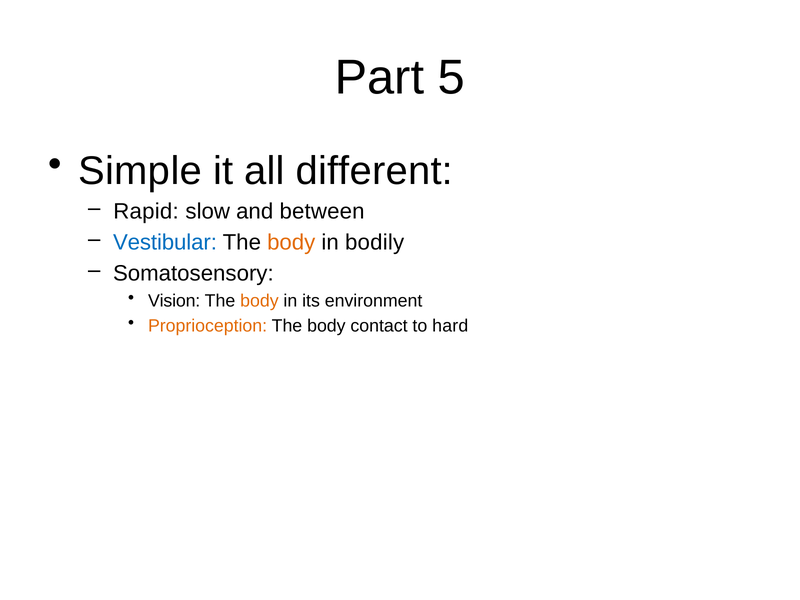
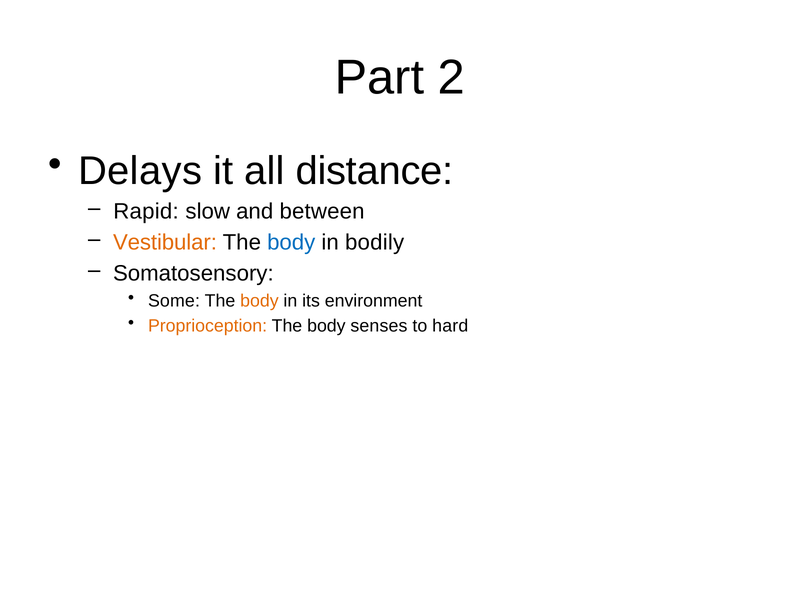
5: 5 -> 2 (451, 77)
Simple: Simple -> Delays (140, 171)
different: different -> distance (375, 171)
Vestibular colour: blue -> orange (165, 242)
body colour: orange -> blue (291, 242)
Vision: Vision -> Some (174, 301)
contact: contact -> senses (379, 326)
